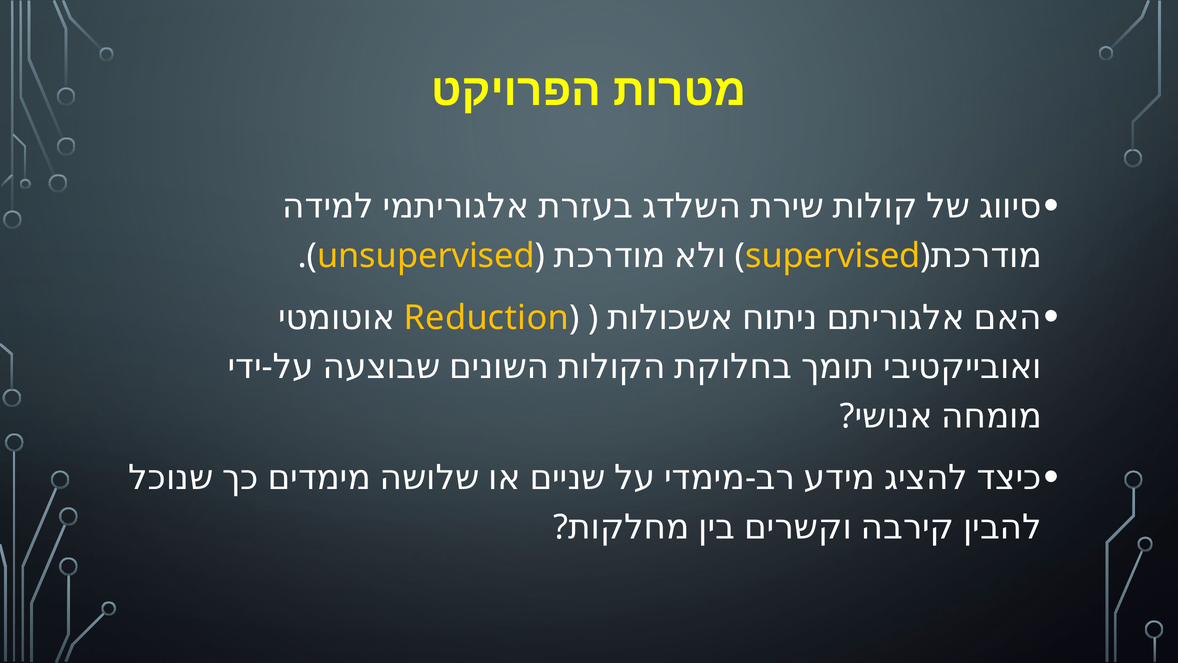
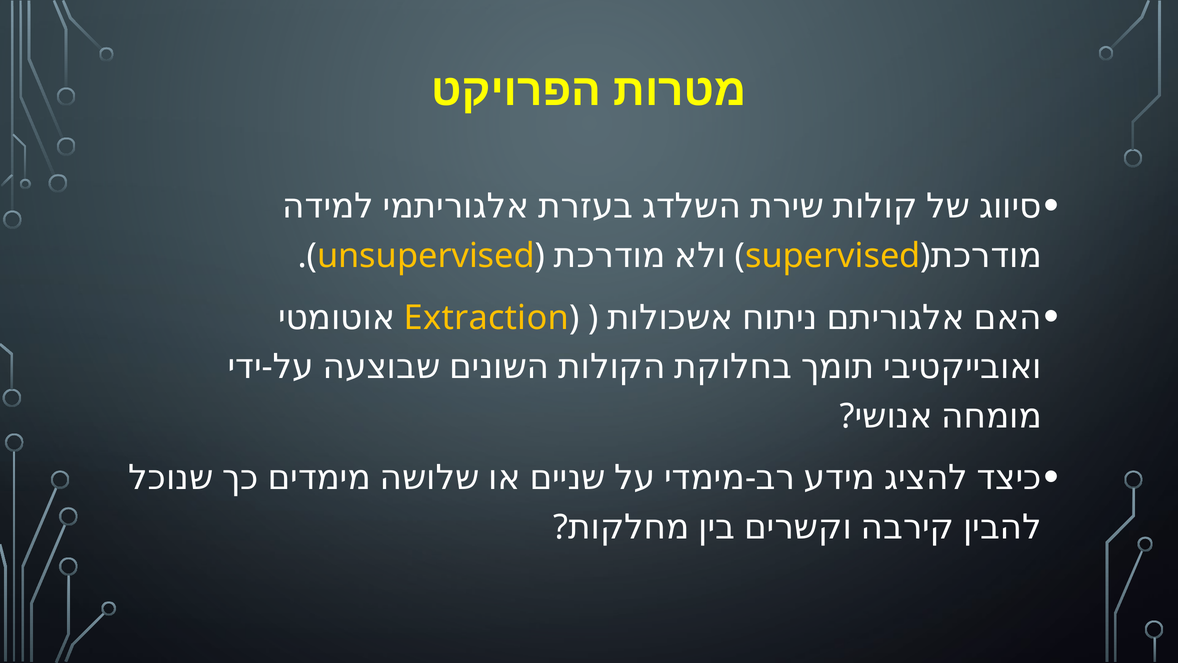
Reduction: Reduction -> Extraction (486, 317)
